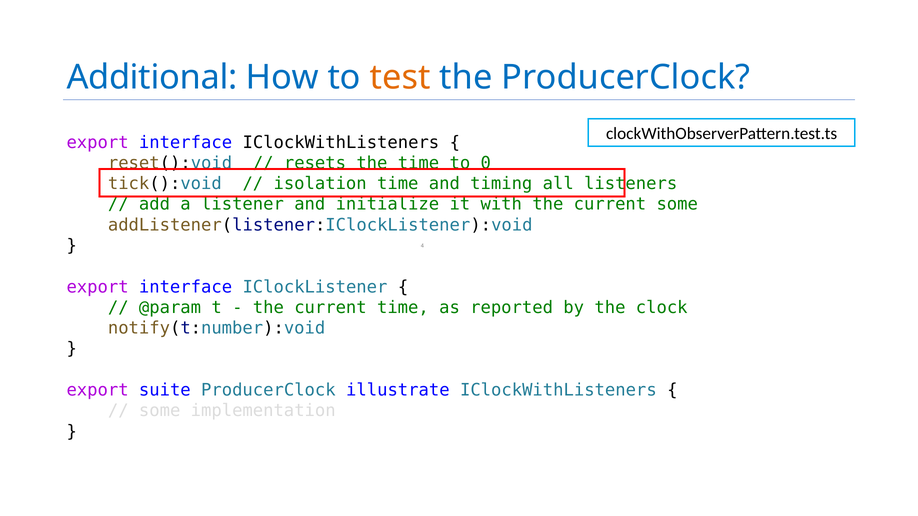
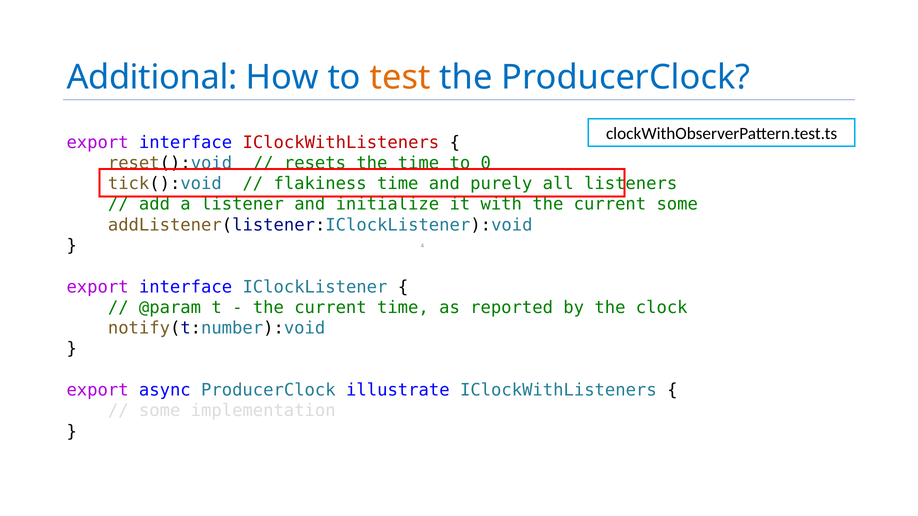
IClockWithListeners colour: black -> red (341, 142)
isolation: isolation -> flakiness (320, 184)
timing: timing -> purely (501, 184)
suite: suite -> async (165, 390)
